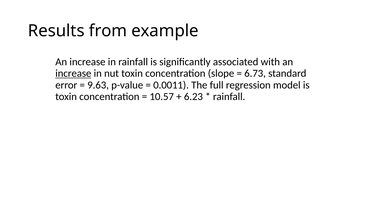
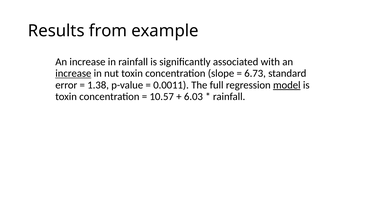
9.63: 9.63 -> 1.38 (98, 85)
model underline: none -> present (287, 85)
6.23: 6.23 -> 6.03 (193, 96)
